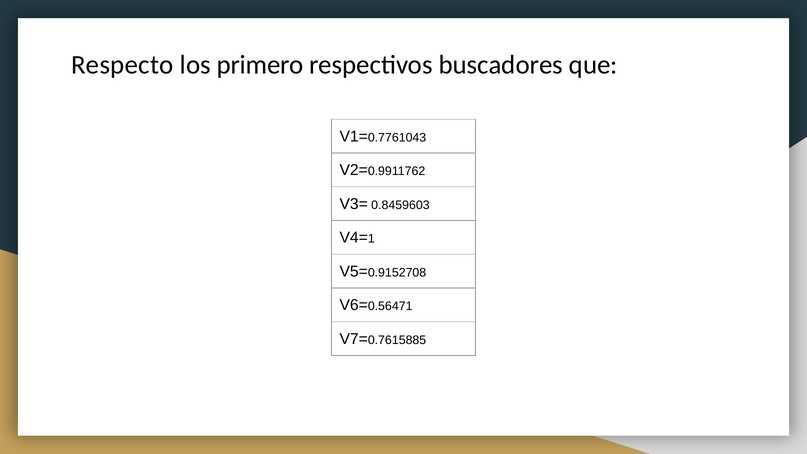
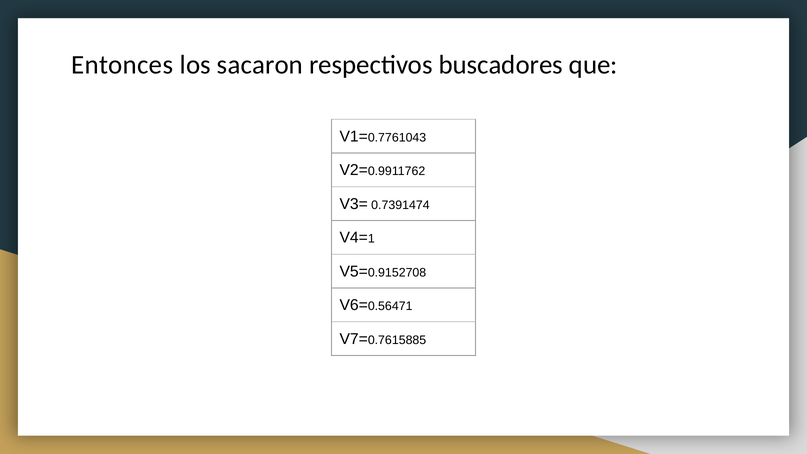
Respecto: Respecto -> Entonces (122, 65)
primero: primero -> sacaron (260, 65)
0.8459603: 0.8459603 -> 0.7391474 (400, 205)
